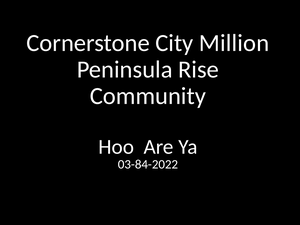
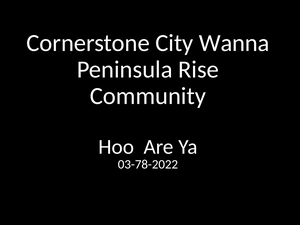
Million: Million -> Wanna (234, 43)
03-84-2022: 03-84-2022 -> 03-78-2022 (148, 164)
